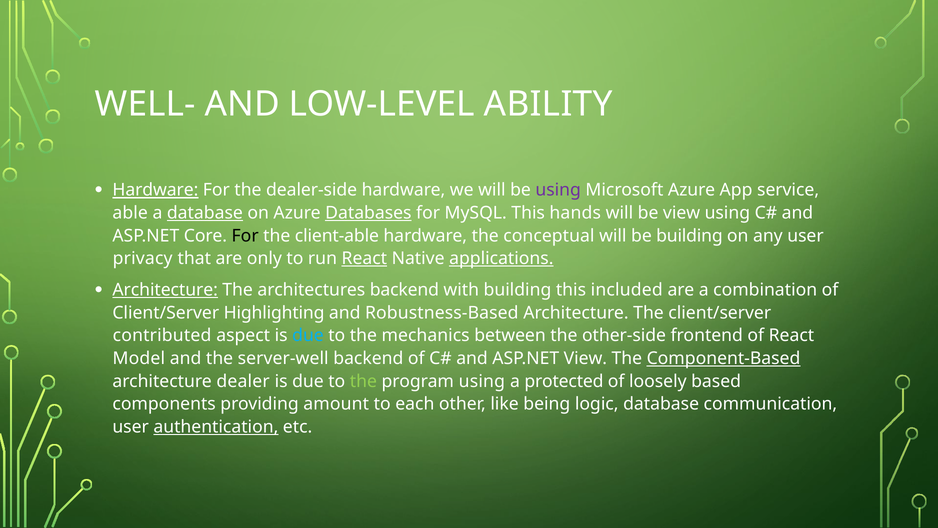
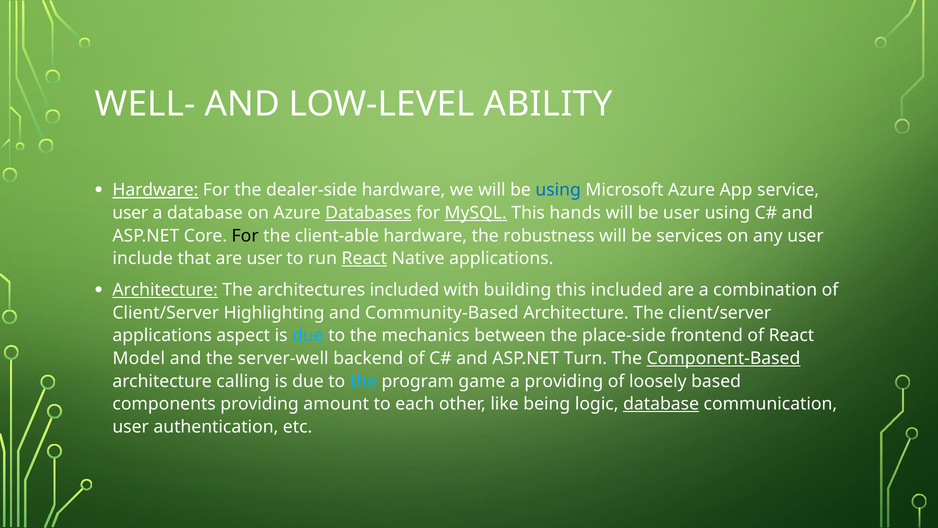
using colour: purple -> blue (558, 190)
able: able -> user (130, 213)
database underline: present -> none (205, 213)
MySQL underline: none -> present (476, 213)
be view: view -> user (681, 213)
conceptual: conceptual -> robustness (549, 236)
be building: building -> services (689, 236)
privacy: privacy -> include (143, 258)
are only: only -> user (265, 258)
applications underline: present -> none (501, 258)
architectures backend: backend -> included (404, 290)
Robustness-Based: Robustness-Based -> Community-Based (442, 313)
contributed: contributed -> applications (162, 335)
other-side: other-side -> place-side (624, 335)
ASP.NET View: View -> Turn (585, 358)
dealer: dealer -> calling (243, 381)
the colour: light green -> light blue (363, 381)
program using: using -> game (482, 381)
a protected: protected -> providing (564, 381)
database underline: none -> present (661, 404)
authentication underline: present -> none (216, 426)
